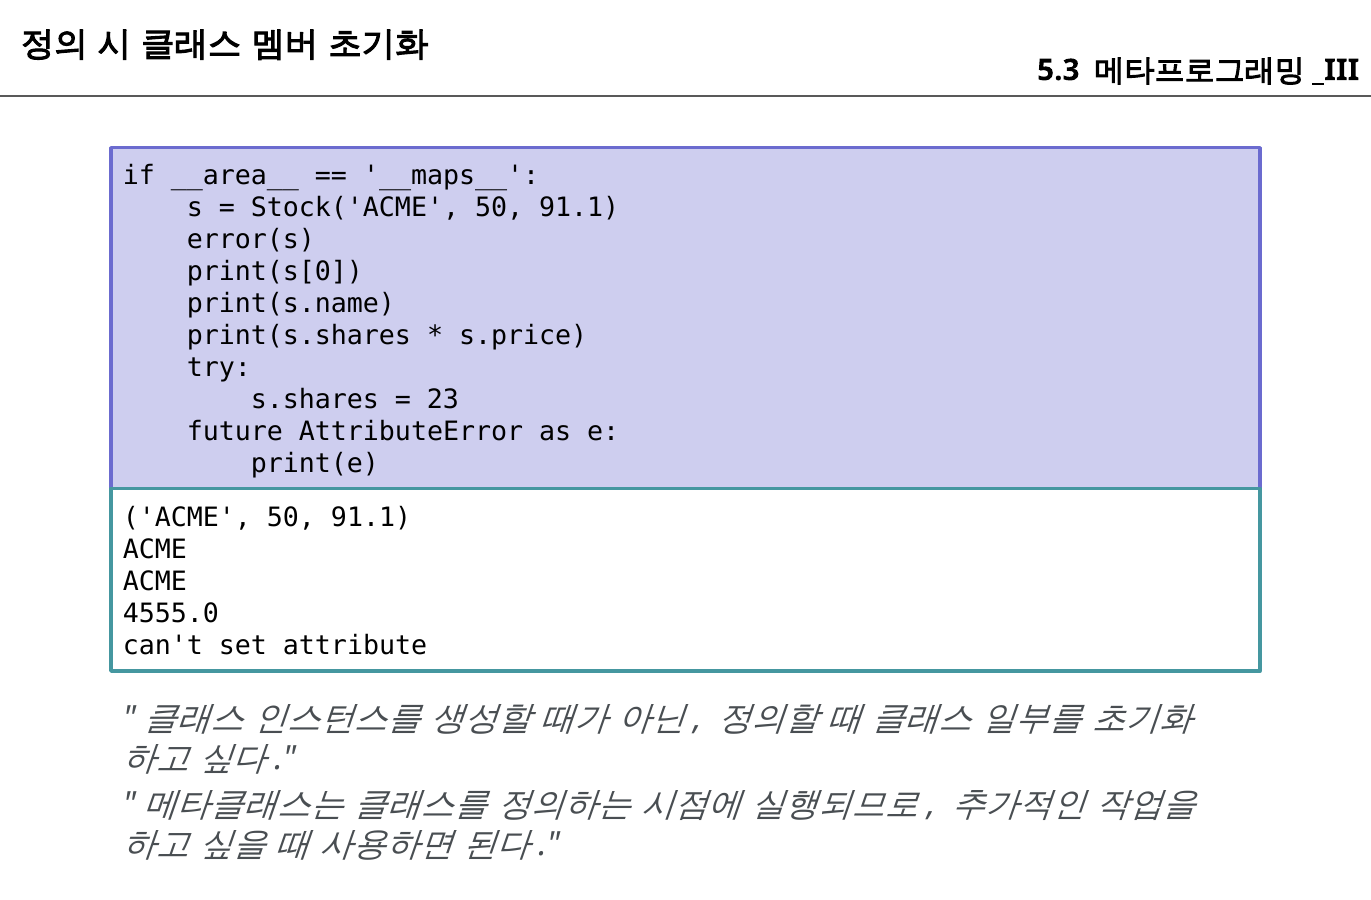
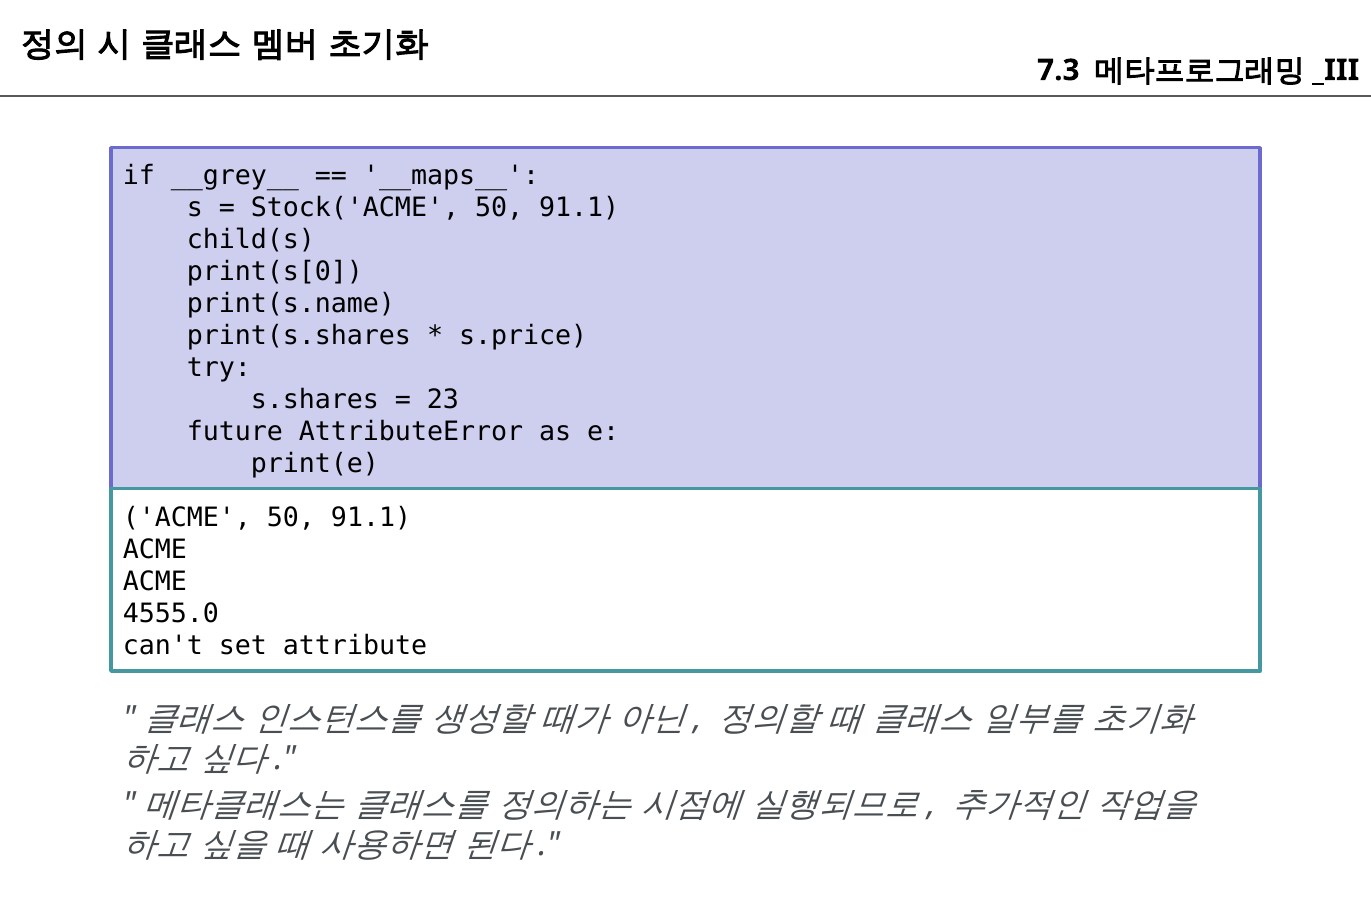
5.3: 5.3 -> 7.3 (1058, 70)
__area__: __area__ -> __grey__ (235, 176)
error(s: error(s -> child(s (251, 240)
